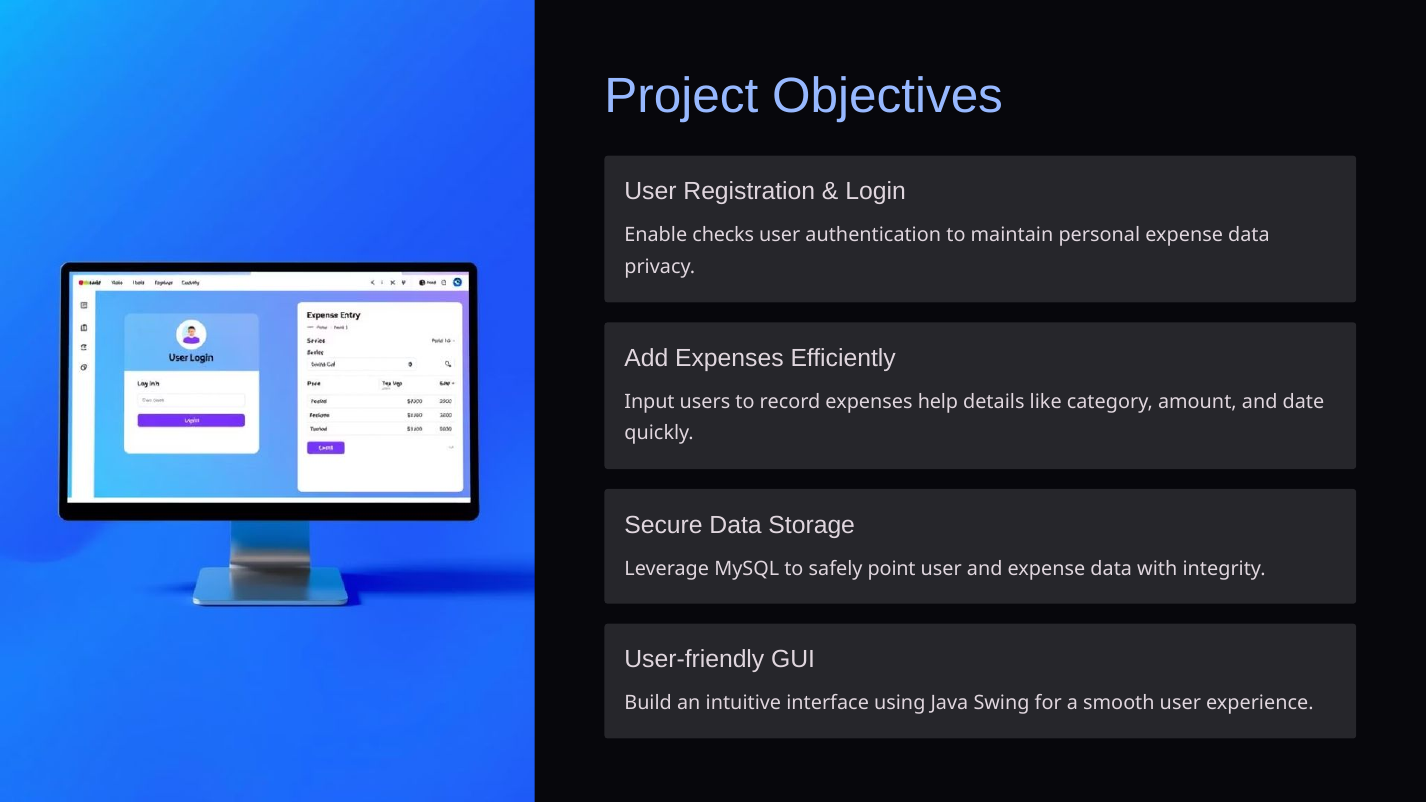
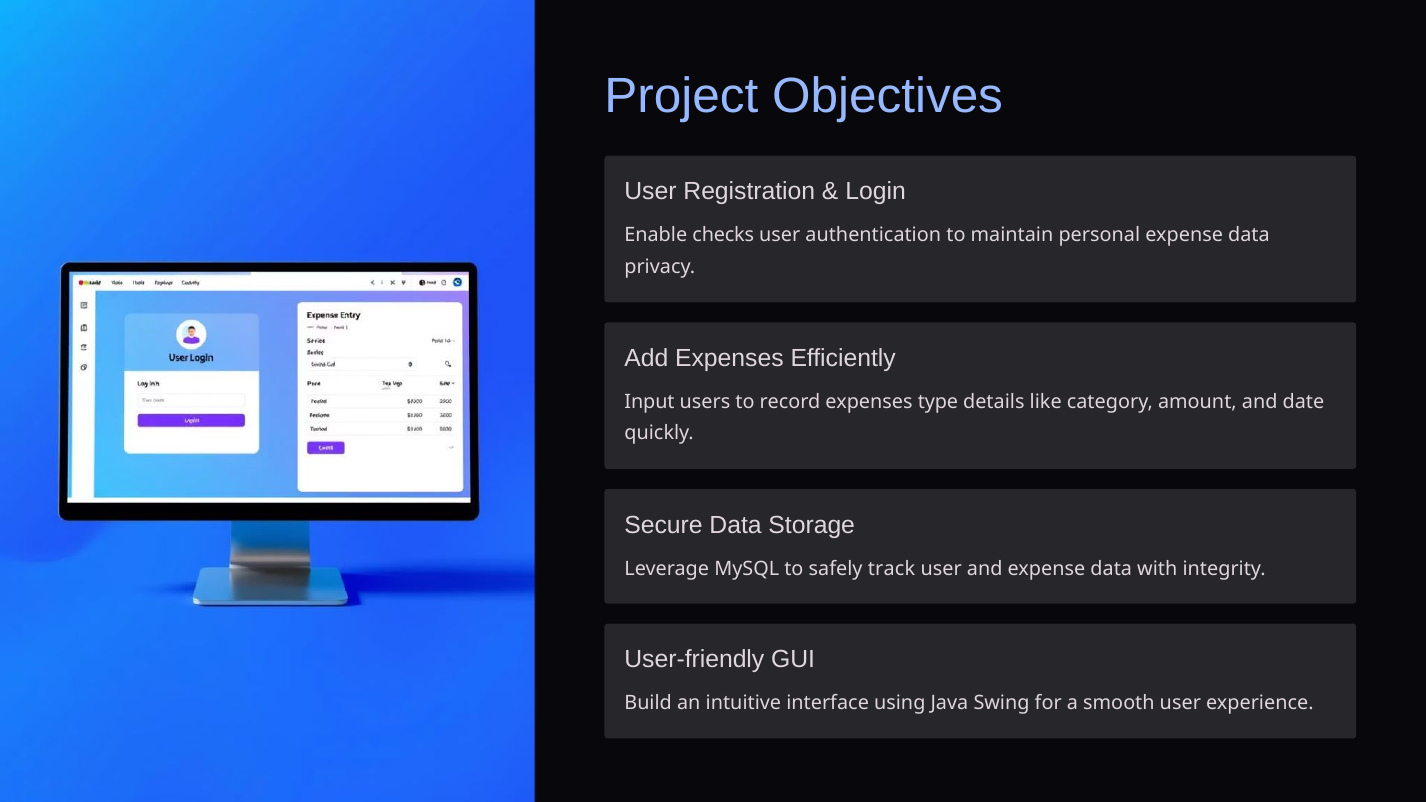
help: help -> type (938, 402)
point: point -> track (891, 569)
